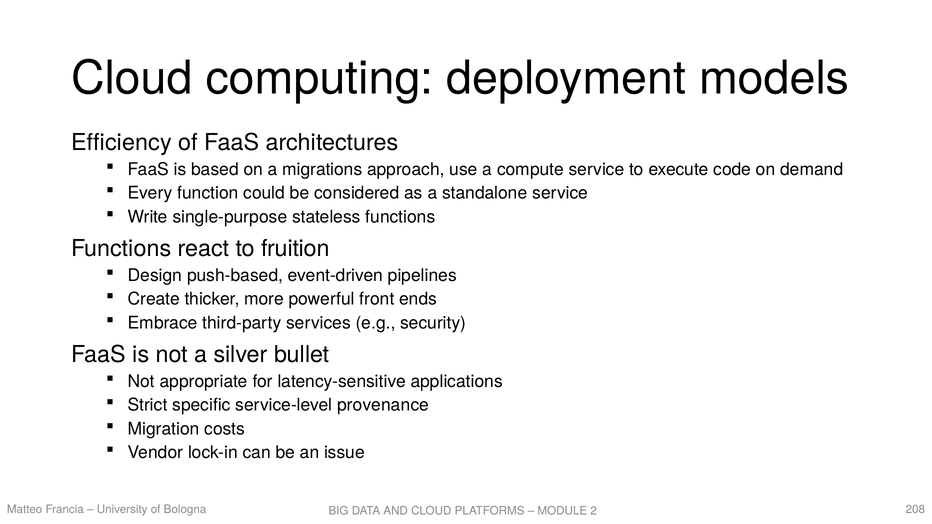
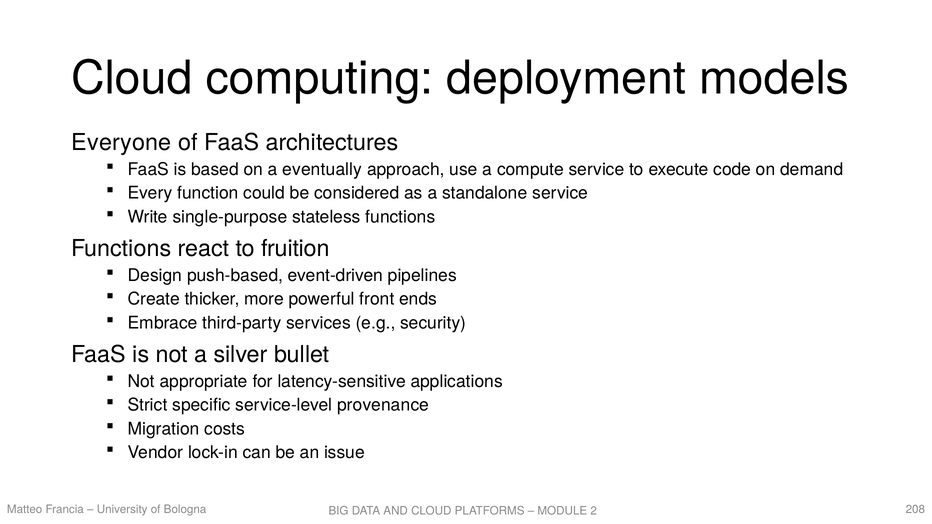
Efficiency: Efficiency -> Everyone (121, 143)
migrations: migrations -> eventually (322, 170)
